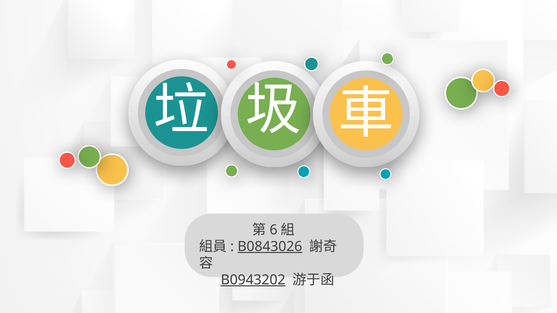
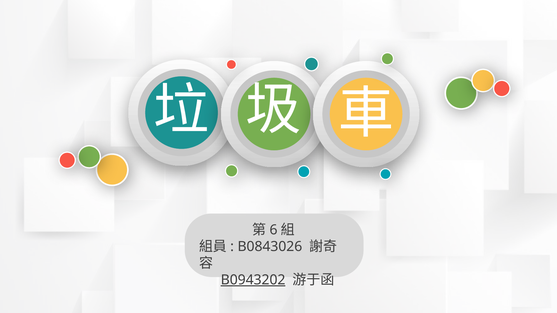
B0843026 underline: present -> none (270, 247)
